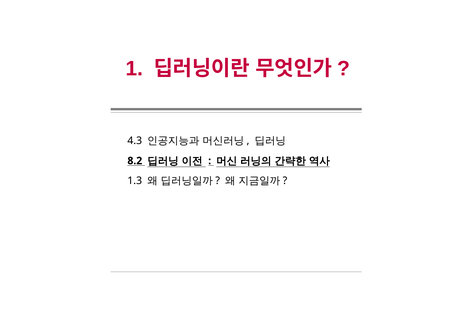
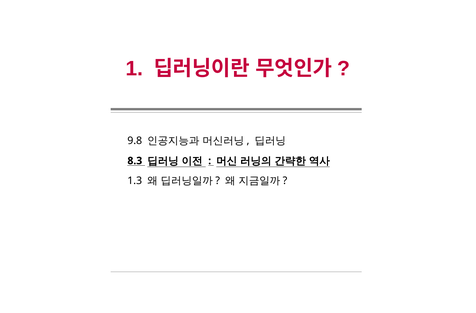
4.3: 4.3 -> 9.8 (135, 141)
8.2: 8.2 -> 8.3 (135, 161)
